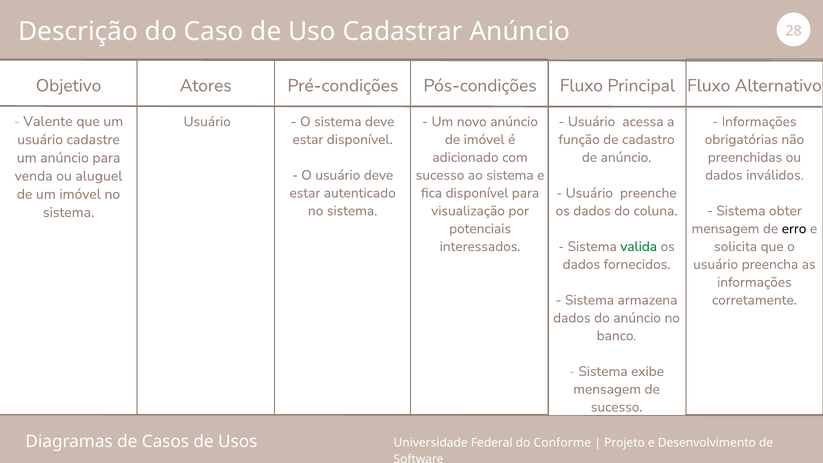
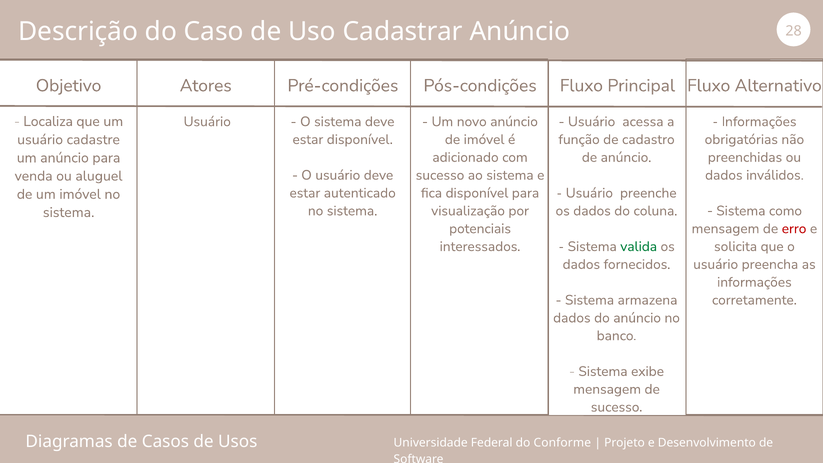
Valente: Valente -> Localiza (48, 121)
obter: obter -> como (785, 211)
erro colour: black -> red (794, 229)
